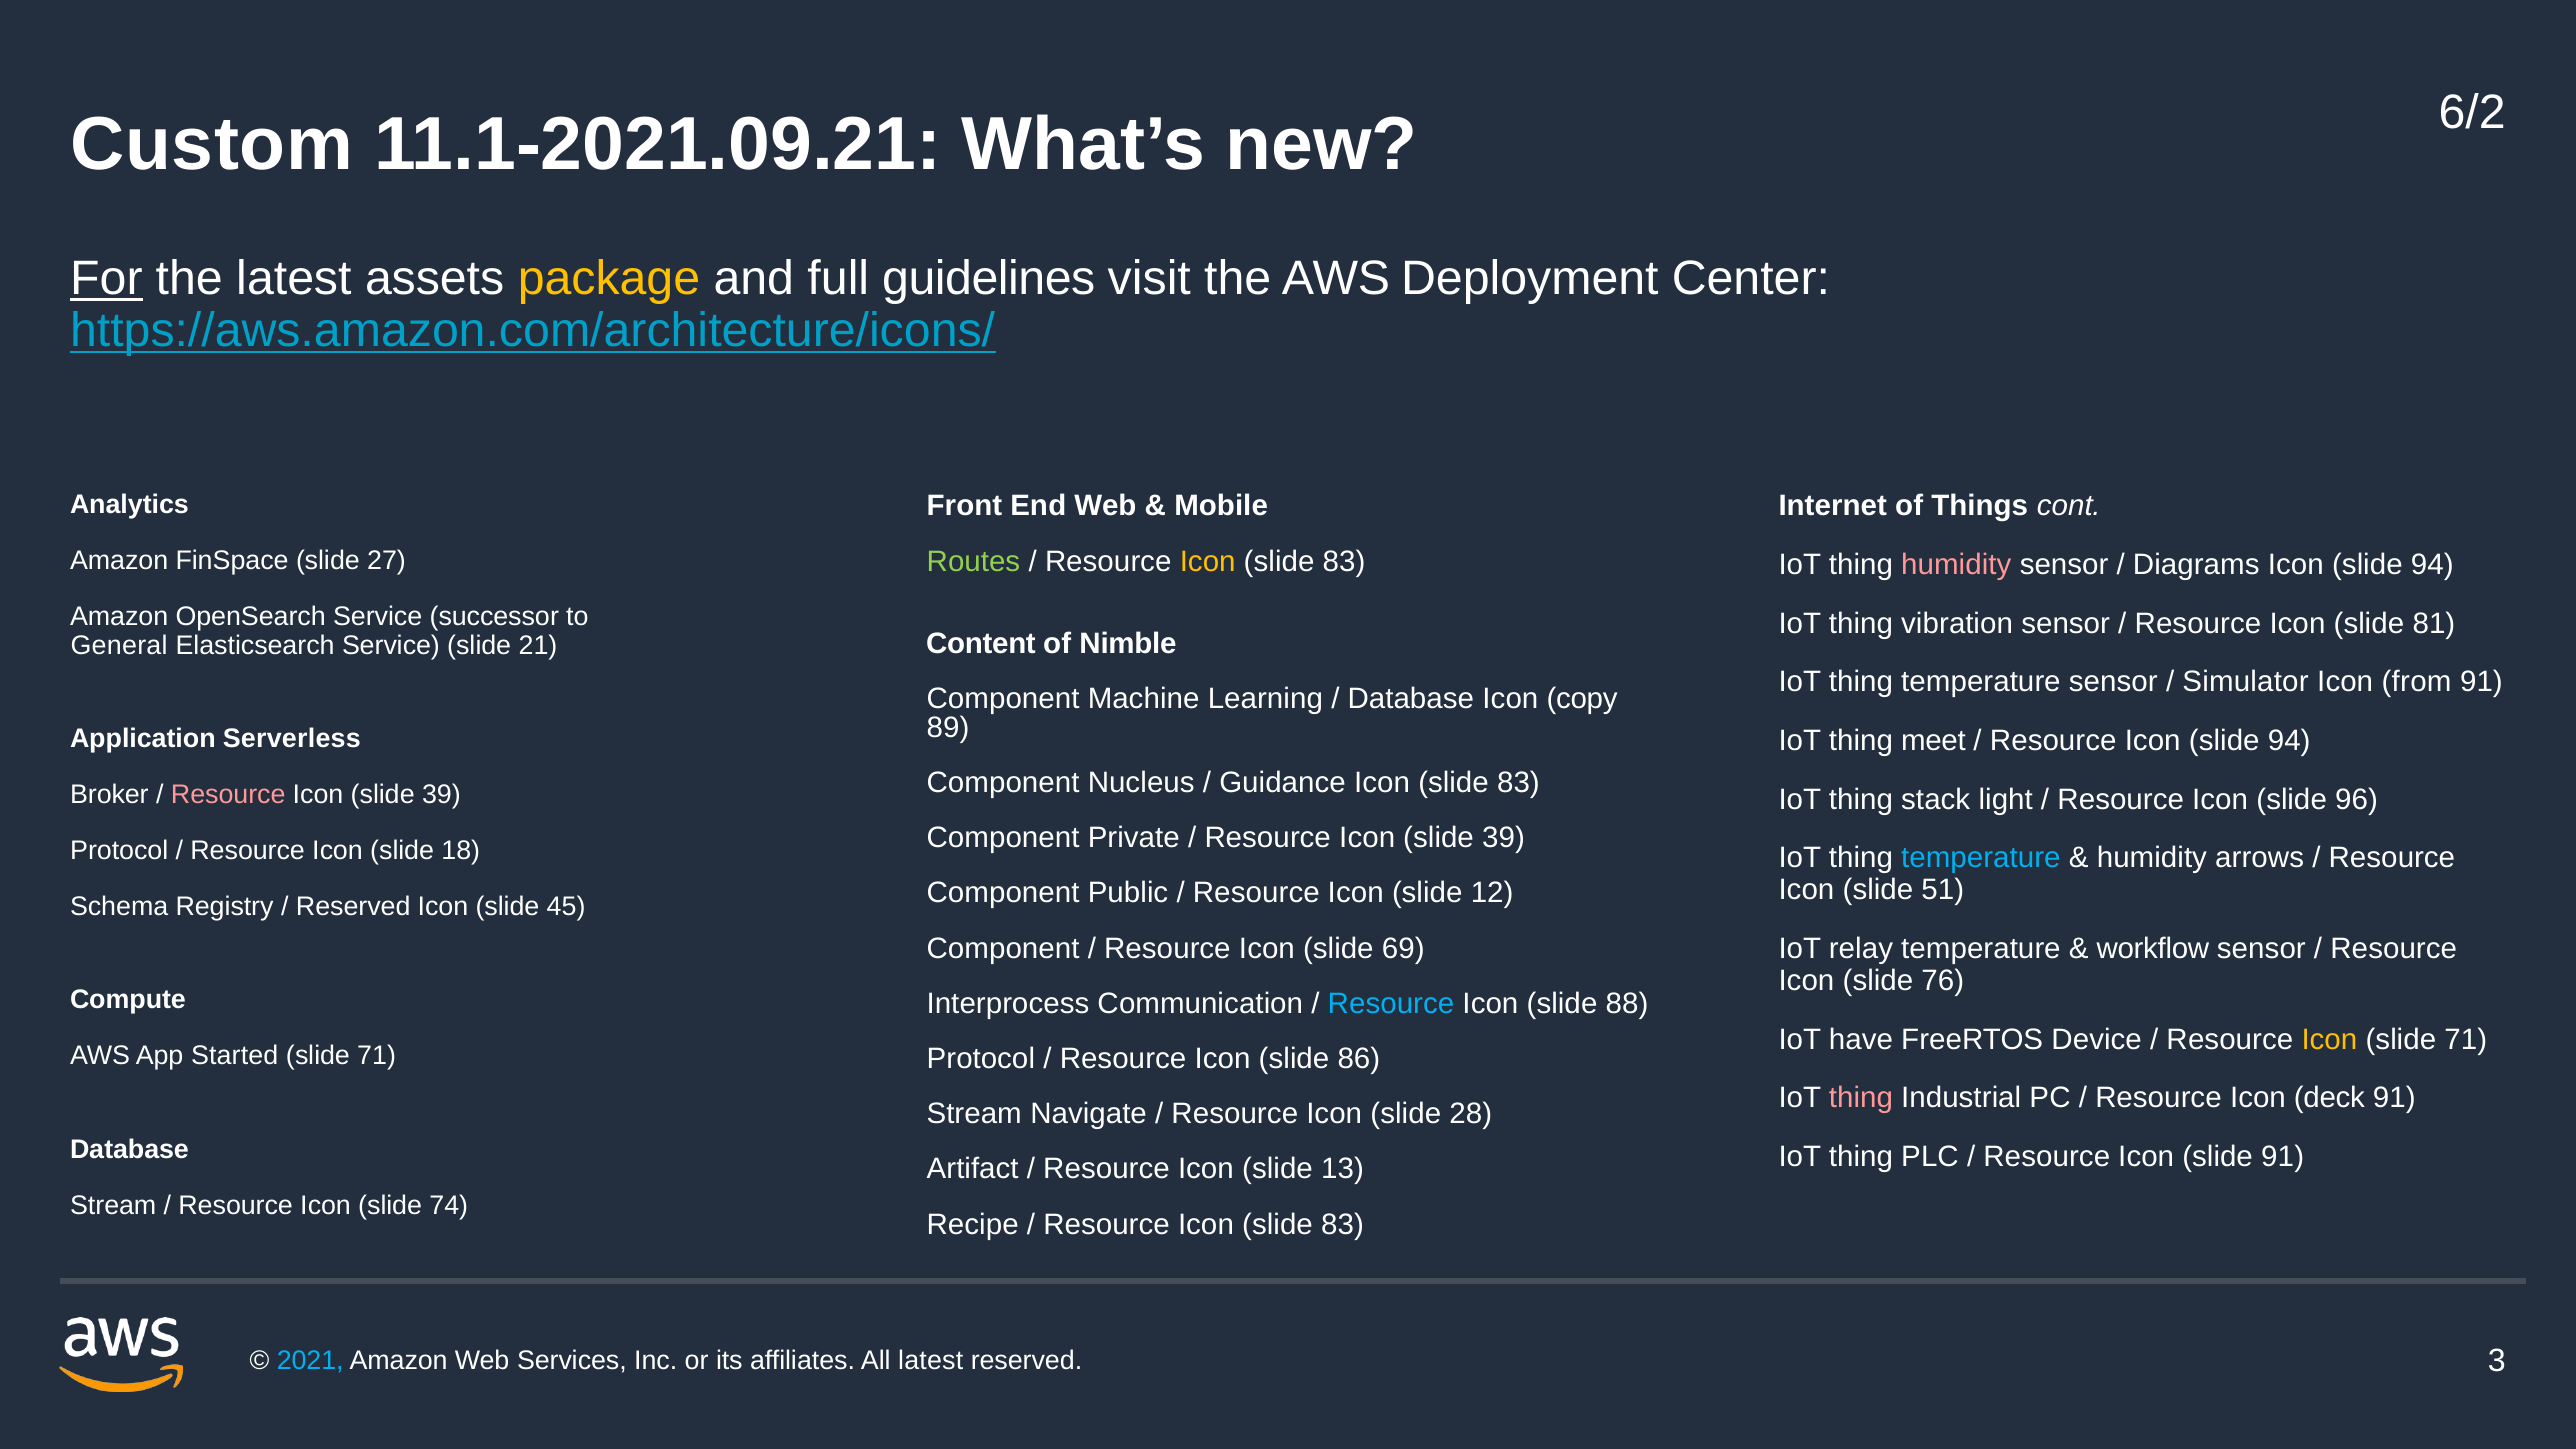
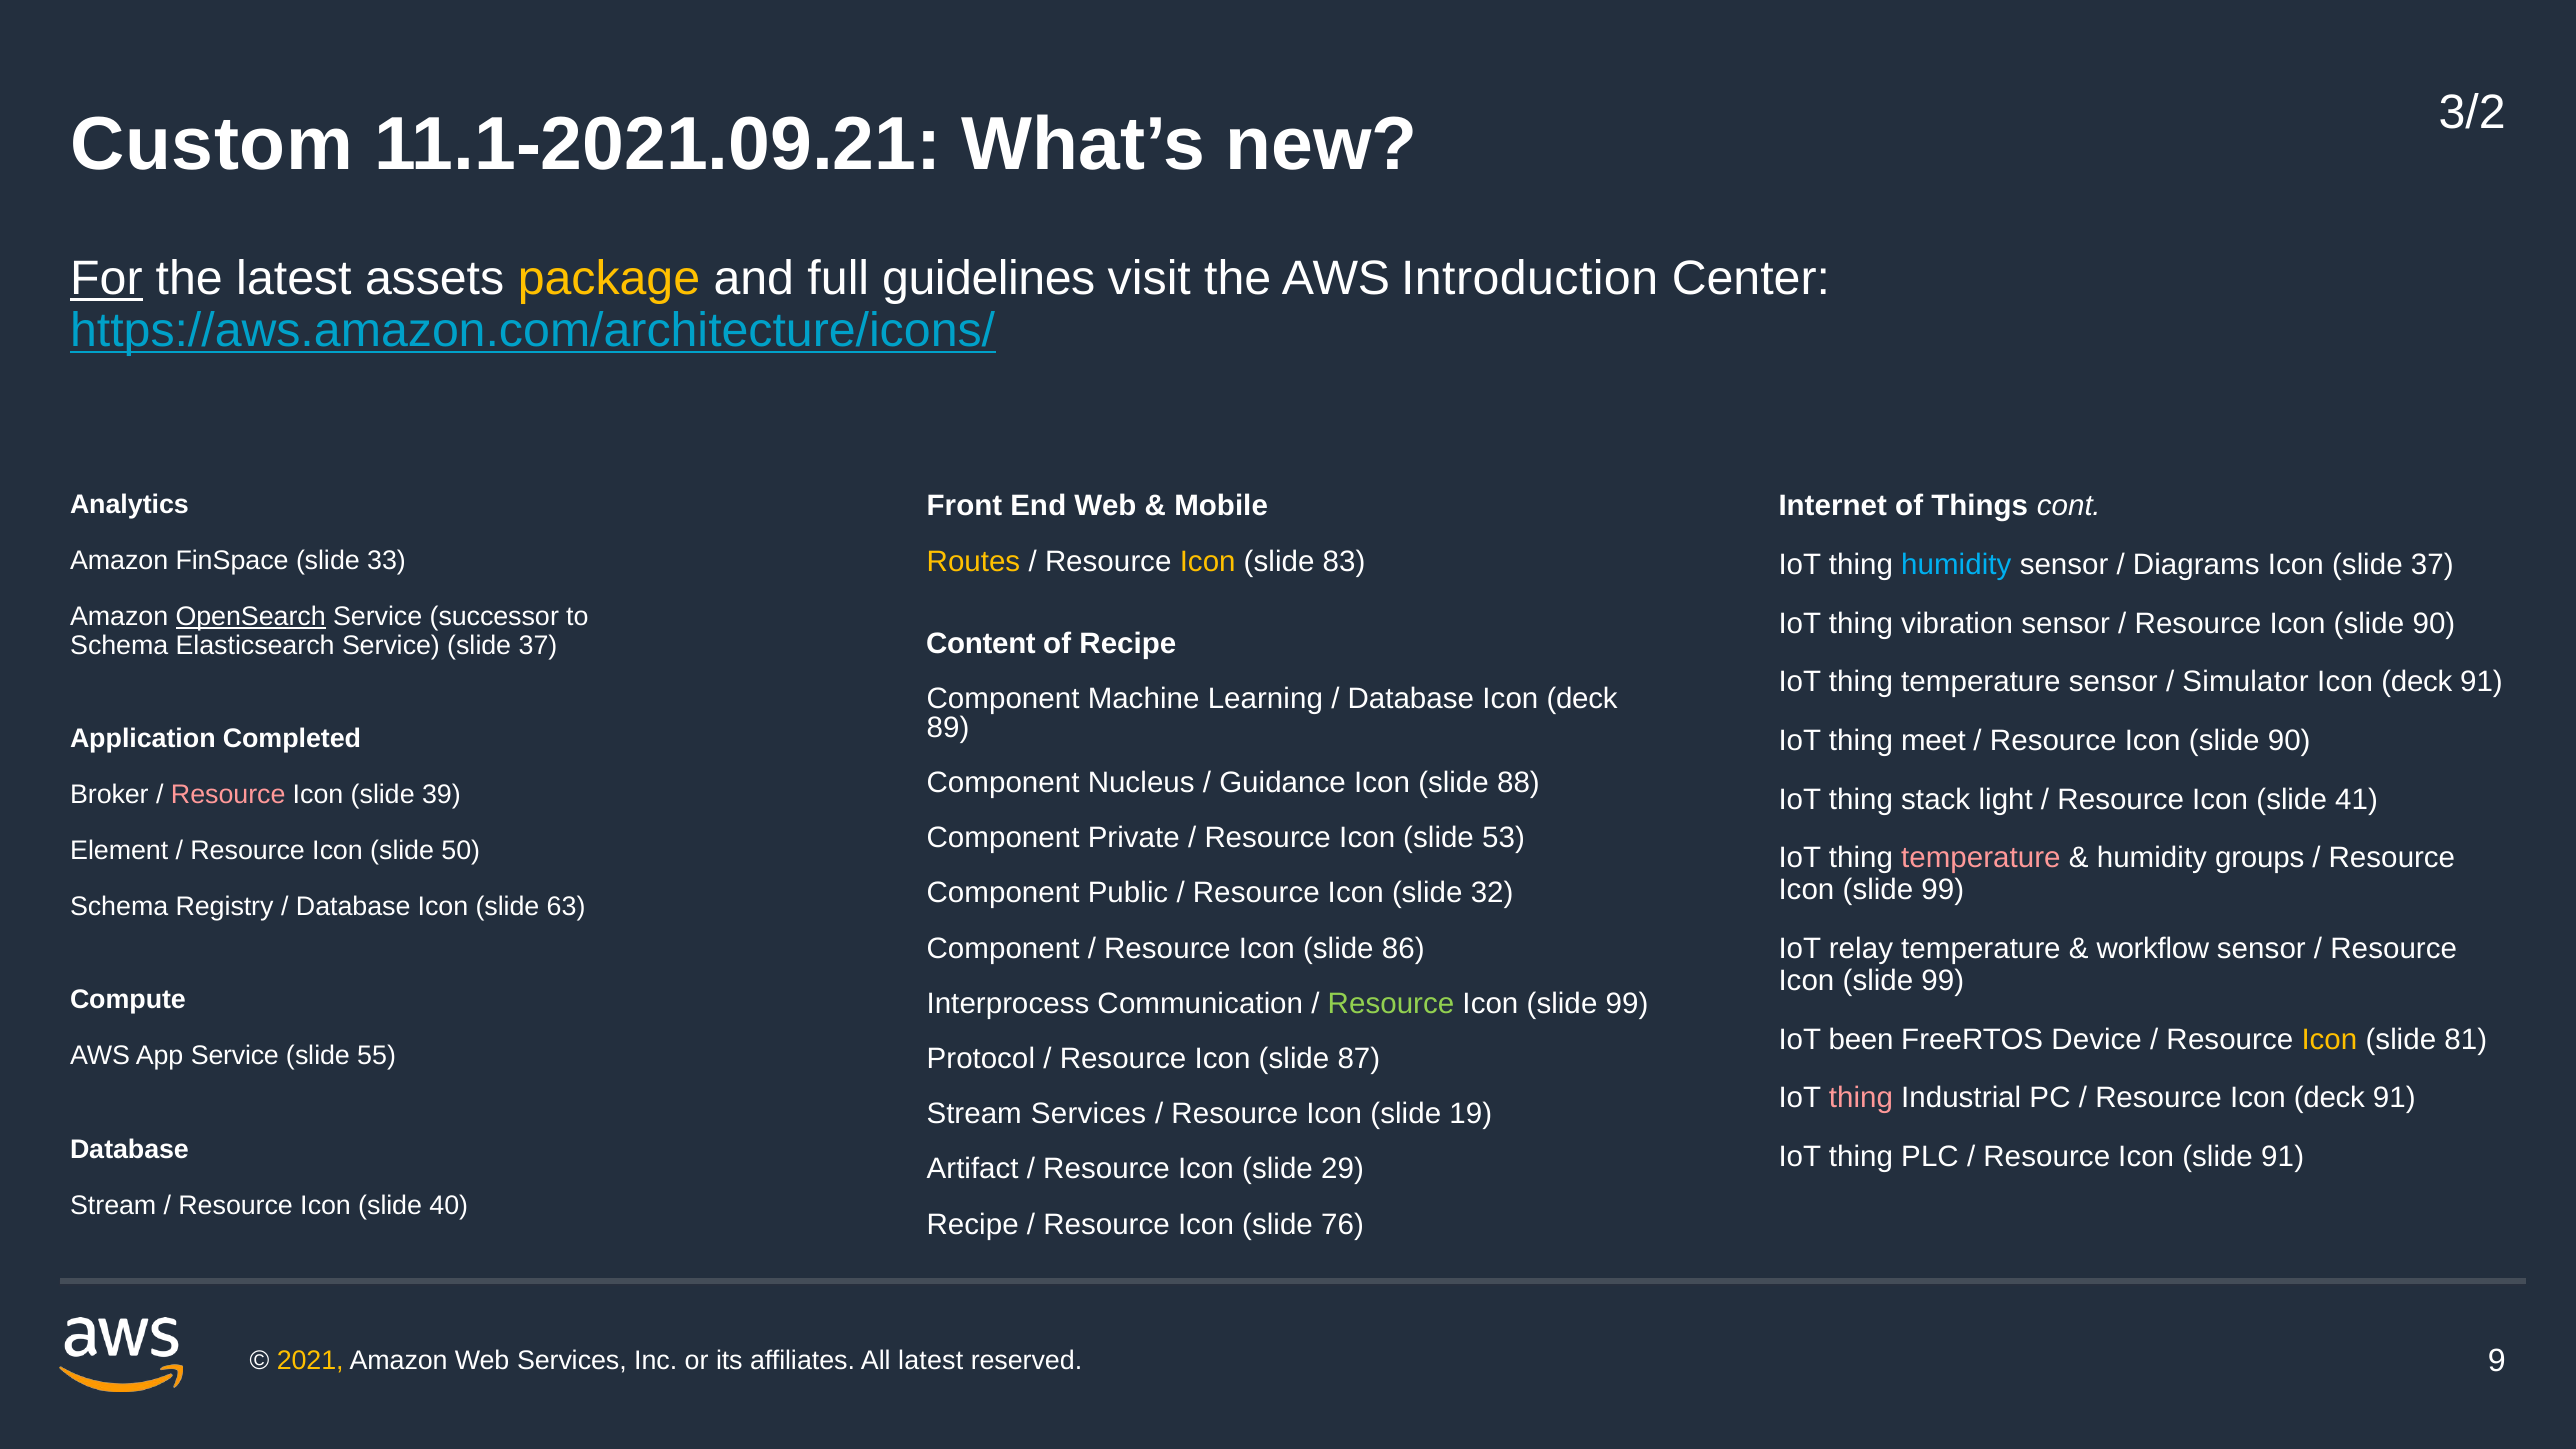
6/2: 6/2 -> 3/2 (2472, 113)
Deployment: Deployment -> Introduction (1530, 278)
27: 27 -> 33 (386, 560)
Routes colour: light green -> yellow (973, 562)
humidity colour: pink -> light blue (1956, 565)
94: 94 -> 37 (2432, 565)
OpenSearch underline: none -> present (251, 616)
81: 81 -> 90 (2434, 623)
of Nimble: Nimble -> Recipe (1128, 644)
General: General -> Schema (119, 645)
Service slide 21: 21 -> 37 (538, 645)
from: from -> deck (2417, 682)
copy: copy -> deck (1582, 699)
Serverless: Serverless -> Completed (292, 739)
94: 94 -> 90 (2289, 741)
83: 83 -> 88 (1518, 783)
96: 96 -> 41 (2357, 799)
39: 39 -> 53 (1504, 838)
Protocol: Protocol -> Element (119, 851)
18: 18 -> 50 (461, 851)
temperature colour: light blue -> pink (1981, 858)
arrows: arrows -> groups (2260, 858)
51: 51 -> 99 (1943, 890)
12: 12 -> 32 (1492, 893)
Reserved: Reserved -> Database (353, 906)
45: 45 -> 63 (566, 906)
69: 69 -> 86 (1403, 948)
76: 76 -> 99 (1943, 981)
Resource colour: light blue -> light green (1391, 1003)
88: 88 -> 99 (1627, 1003)
have: have -> been (1861, 1039)
71: 71 -> 81 (2466, 1039)
App Started: Started -> Service (235, 1056)
71: 71 -> 55 (377, 1056)
86: 86 -> 87 (1359, 1059)
Stream Navigate: Navigate -> Services (1088, 1114)
28: 28 -> 19 (1471, 1114)
13: 13 -> 29 (1343, 1169)
74: 74 -> 40 (449, 1205)
83: 83 -> 76 (1343, 1224)
2021 colour: light blue -> yellow (310, 1361)
3: 3 -> 9 (2497, 1361)
